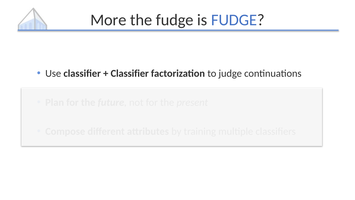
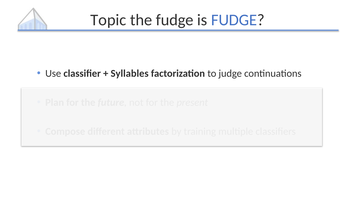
More: More -> Topic (108, 20)
Classifier: Classifier -> Syllables (130, 73)
